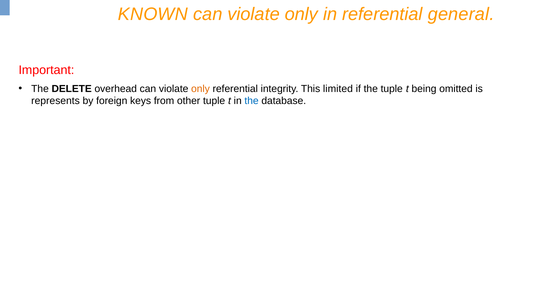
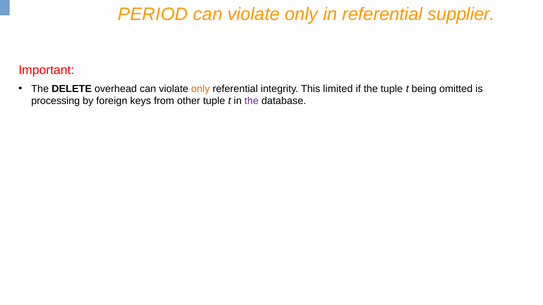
KNOWN: KNOWN -> PERIOD (153, 14)
general: general -> supplier (461, 14)
represents: represents -> processing (56, 101)
the colour: blue -> purple (252, 101)
